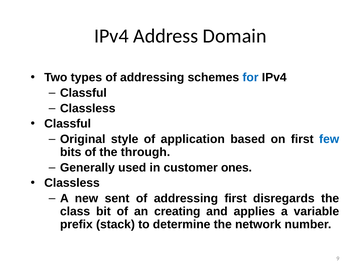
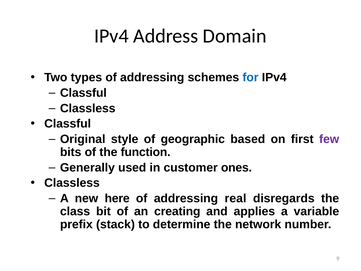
application: application -> geographic (193, 139)
few colour: blue -> purple (329, 139)
through: through -> function (146, 152)
sent: sent -> here (117, 198)
addressing first: first -> real (235, 198)
